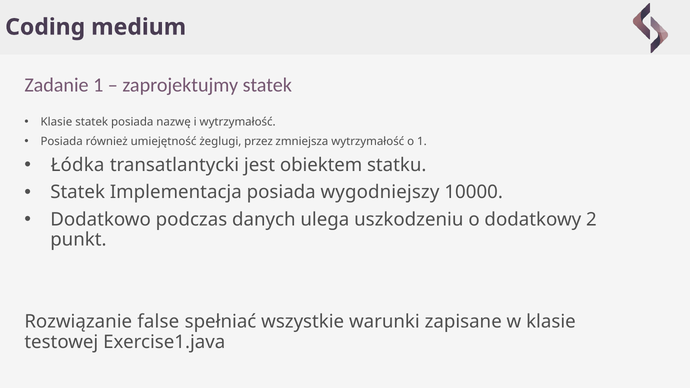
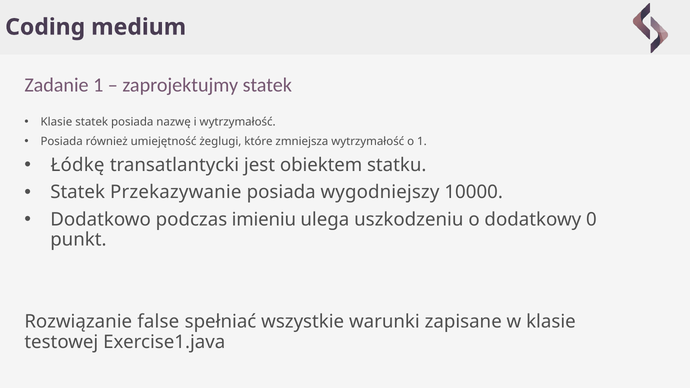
przez: przez -> które (258, 141)
Łódka: Łódka -> Łódkę (78, 165)
Implementacja: Implementacja -> Przekazywanie (176, 192)
danych: danych -> imieniu (264, 220)
2: 2 -> 0 (591, 220)
